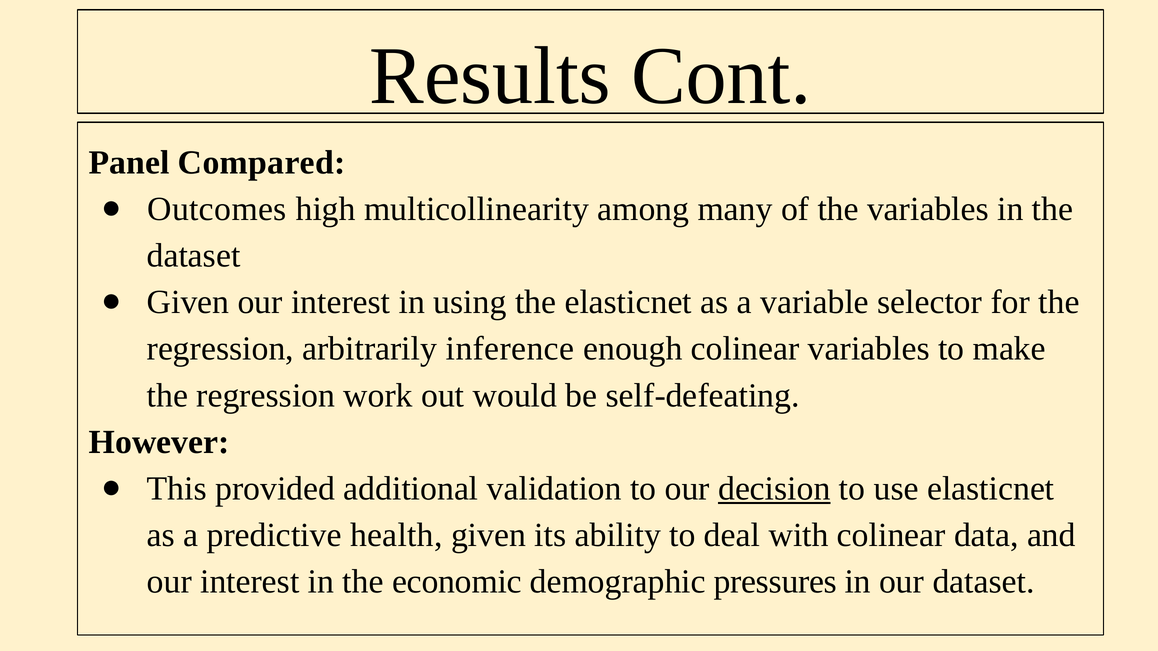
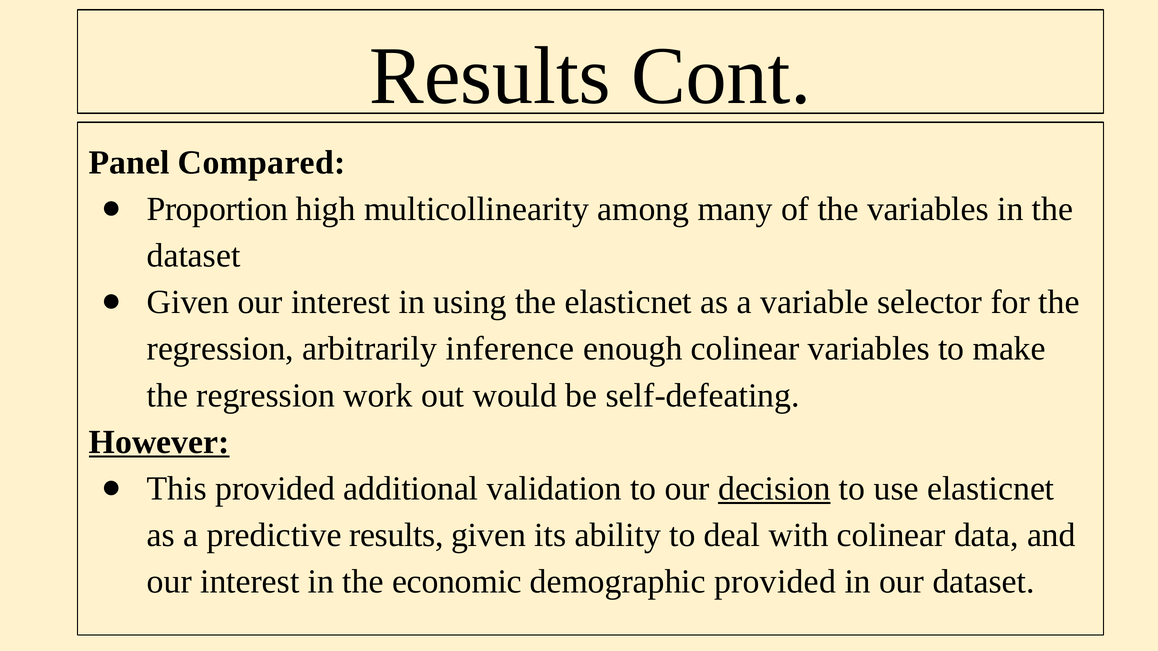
Outcomes: Outcomes -> Proportion (217, 209)
However underline: none -> present (159, 442)
predictive health: health -> results (397, 535)
demographic pressures: pressures -> provided (775, 582)
